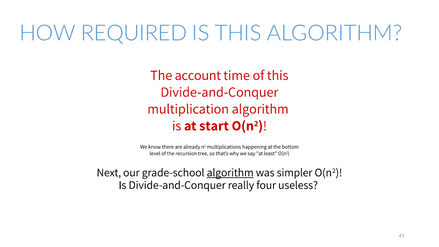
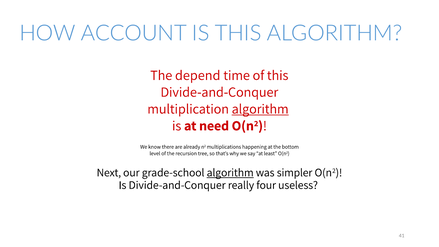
REQUIRED: REQUIRED -> ACCOUNT (134, 33)
account: account -> depend (198, 75)
algorithm underline: none -> present (260, 109)
start: start -> need (214, 126)
